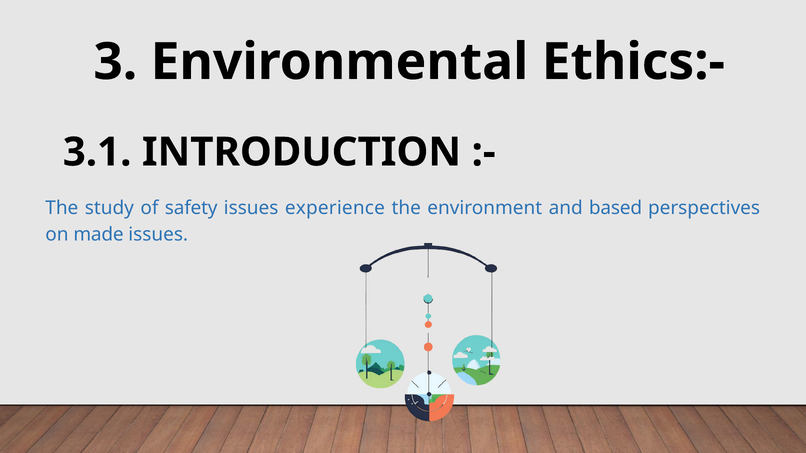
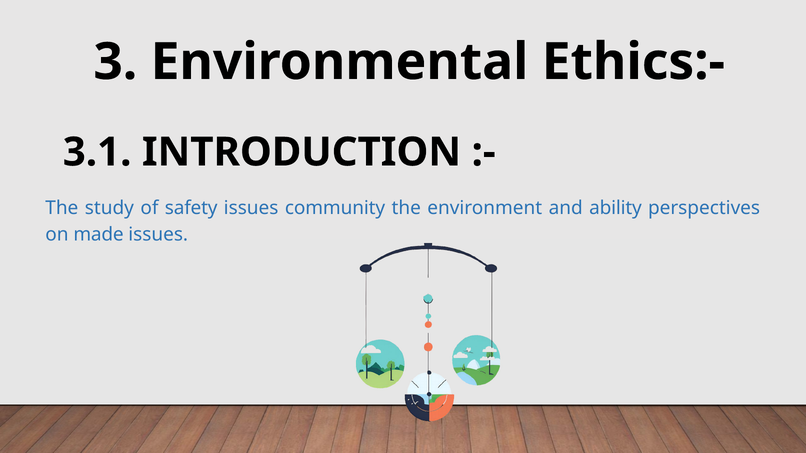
experience: experience -> community (335, 208)
based: based -> ability (616, 208)
